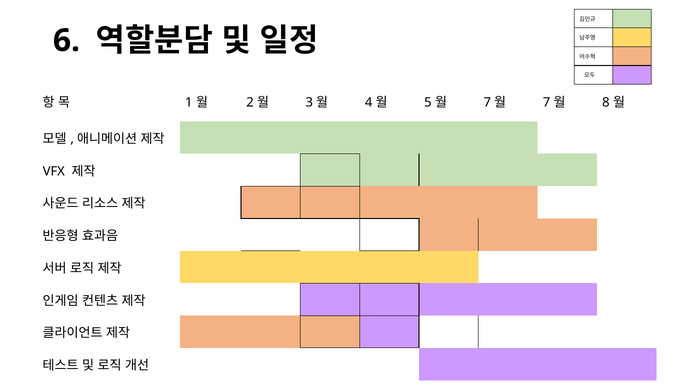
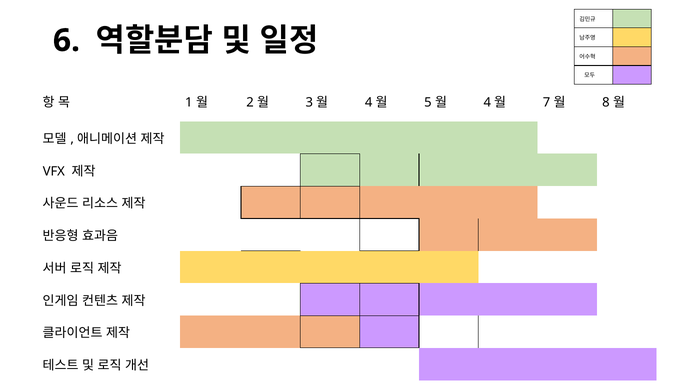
7: 7 -> 4 (487, 103)
